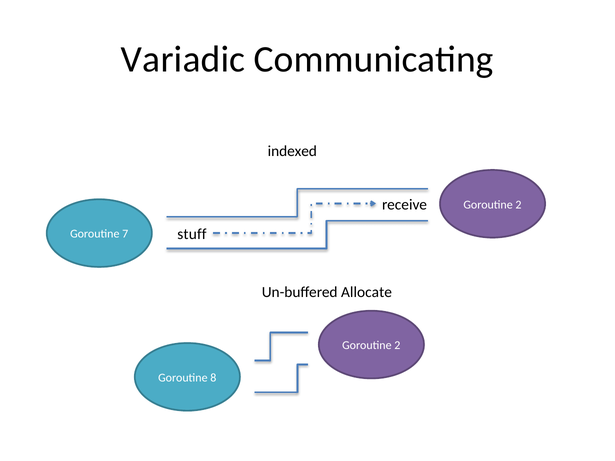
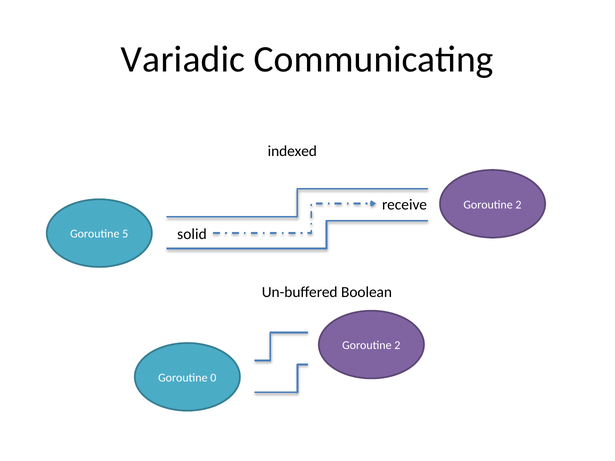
stuff: stuff -> solid (192, 234)
7: 7 -> 5 (125, 234)
Allocate: Allocate -> Boolean (367, 292)
8: 8 -> 0 (213, 378)
